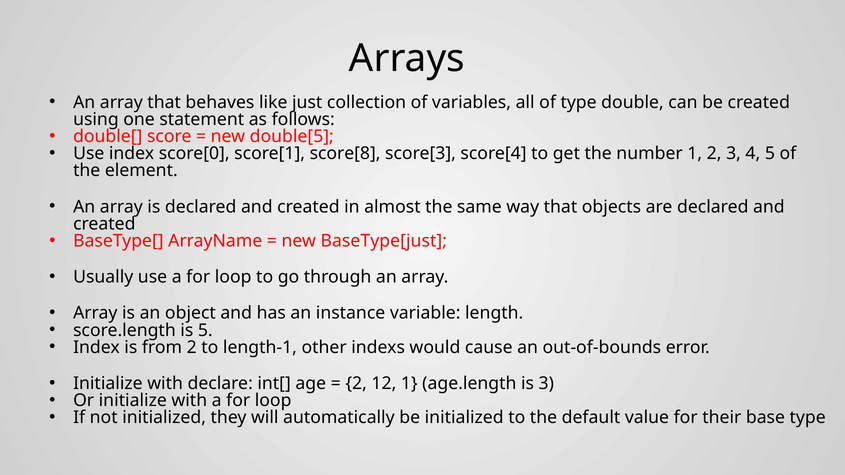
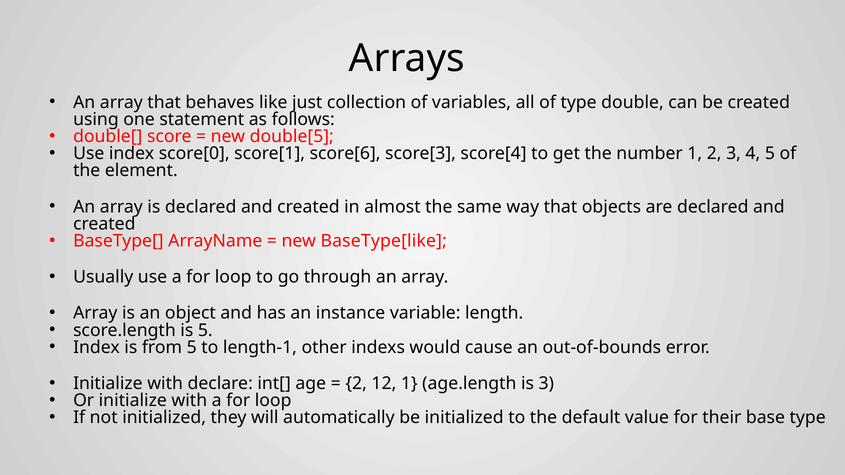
score[8: score[8 -> score[6 (345, 154)
BaseType[just: BaseType[just -> BaseType[like (384, 241)
from 2: 2 -> 5 (192, 348)
